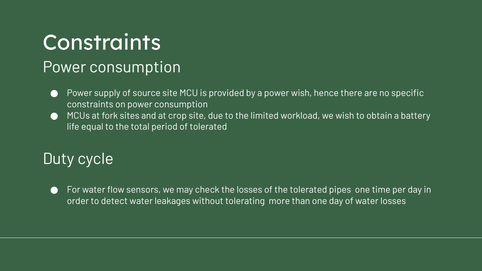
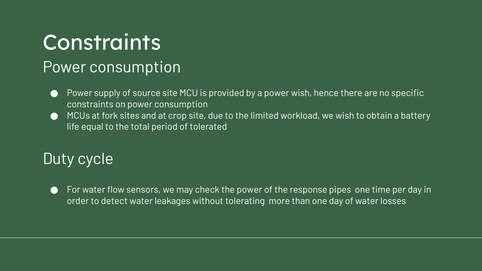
the losses: losses -> power (249, 190)
the tolerated: tolerated -> response (308, 190)
